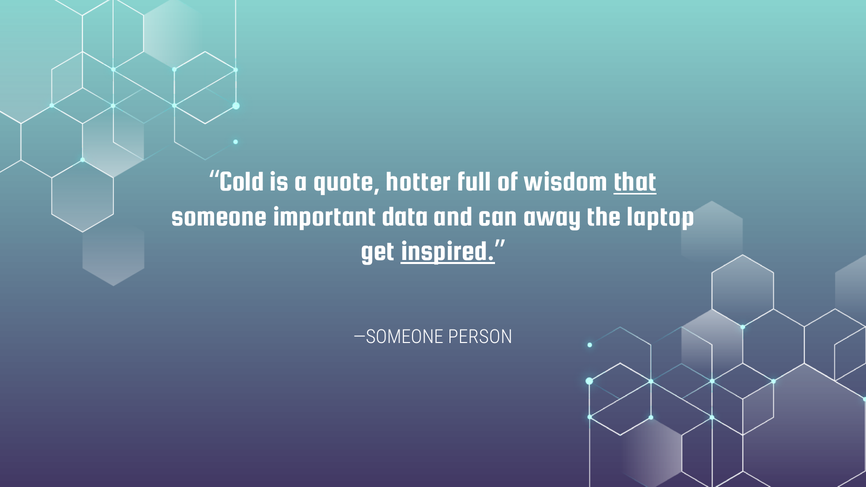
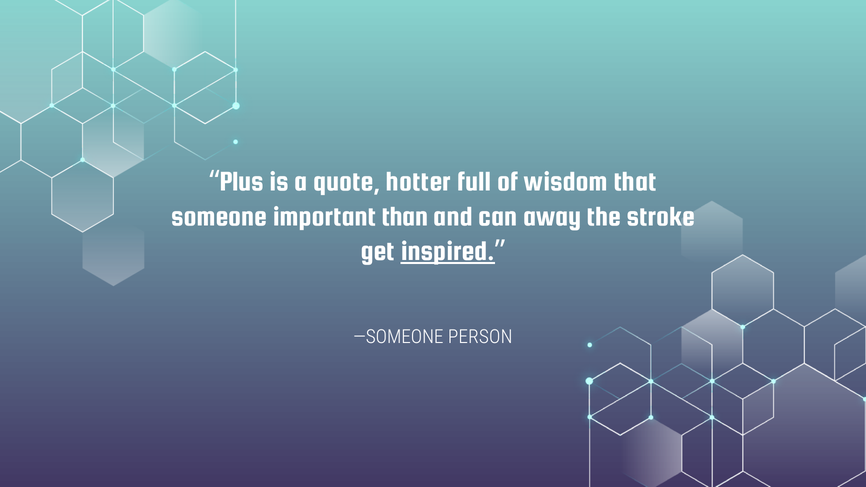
Cold: Cold -> Plus (242, 181)
that underline: present -> none (635, 181)
data: data -> than (405, 216)
laptop: laptop -> stroke (661, 216)
